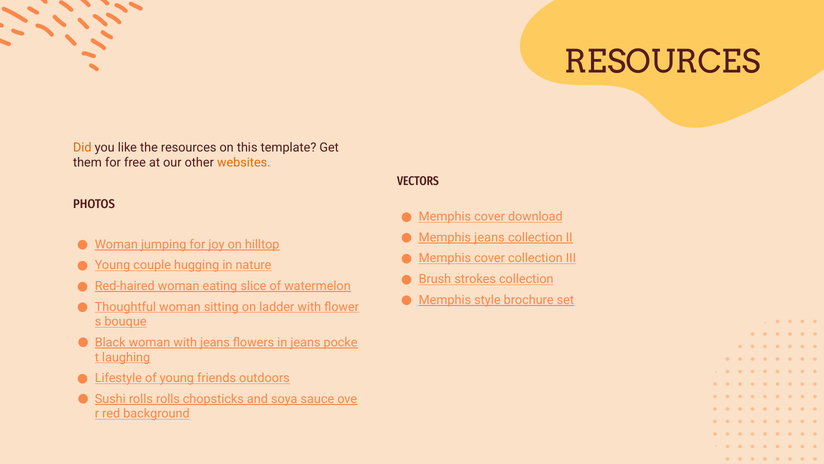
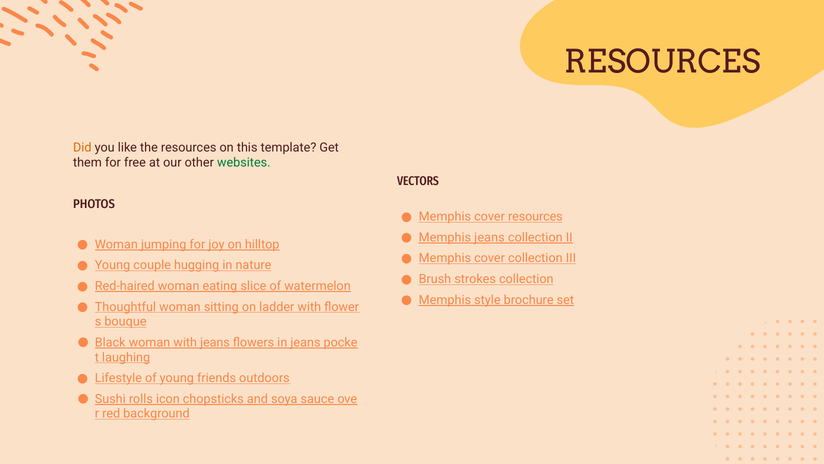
websites colour: orange -> green (244, 163)
cover download: download -> resources (535, 216)
rolls rolls: rolls -> icon (168, 399)
